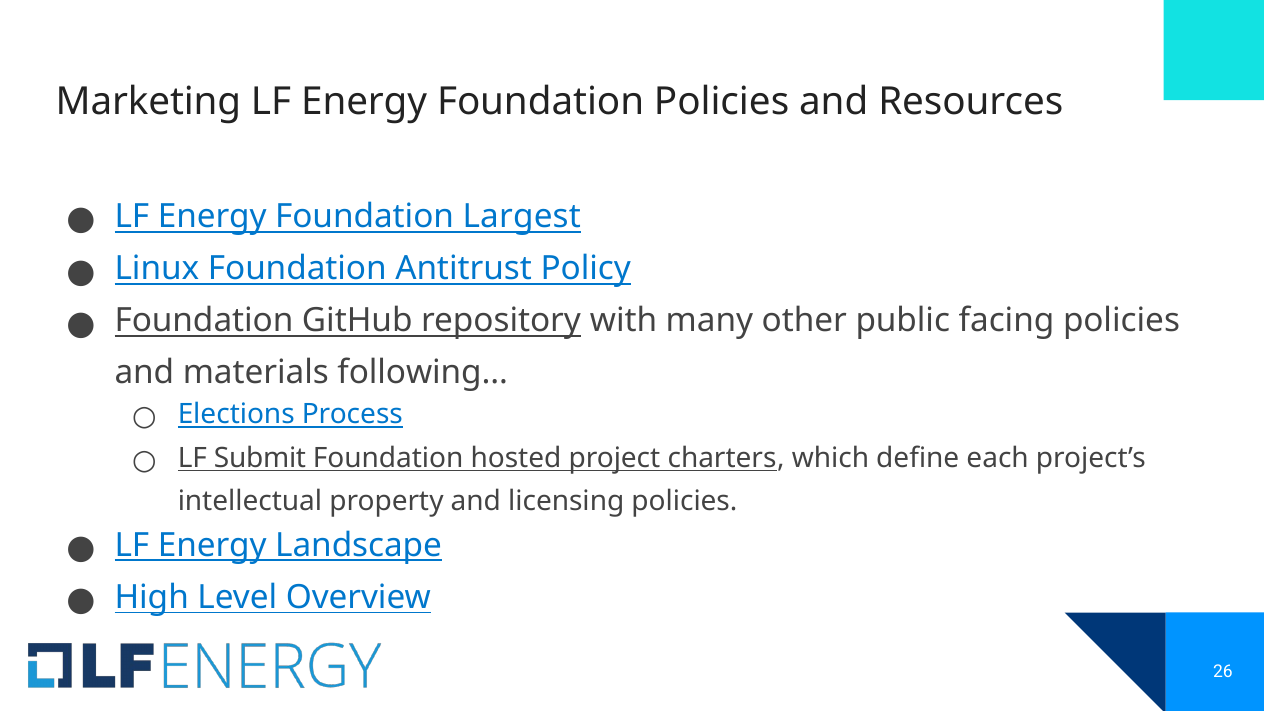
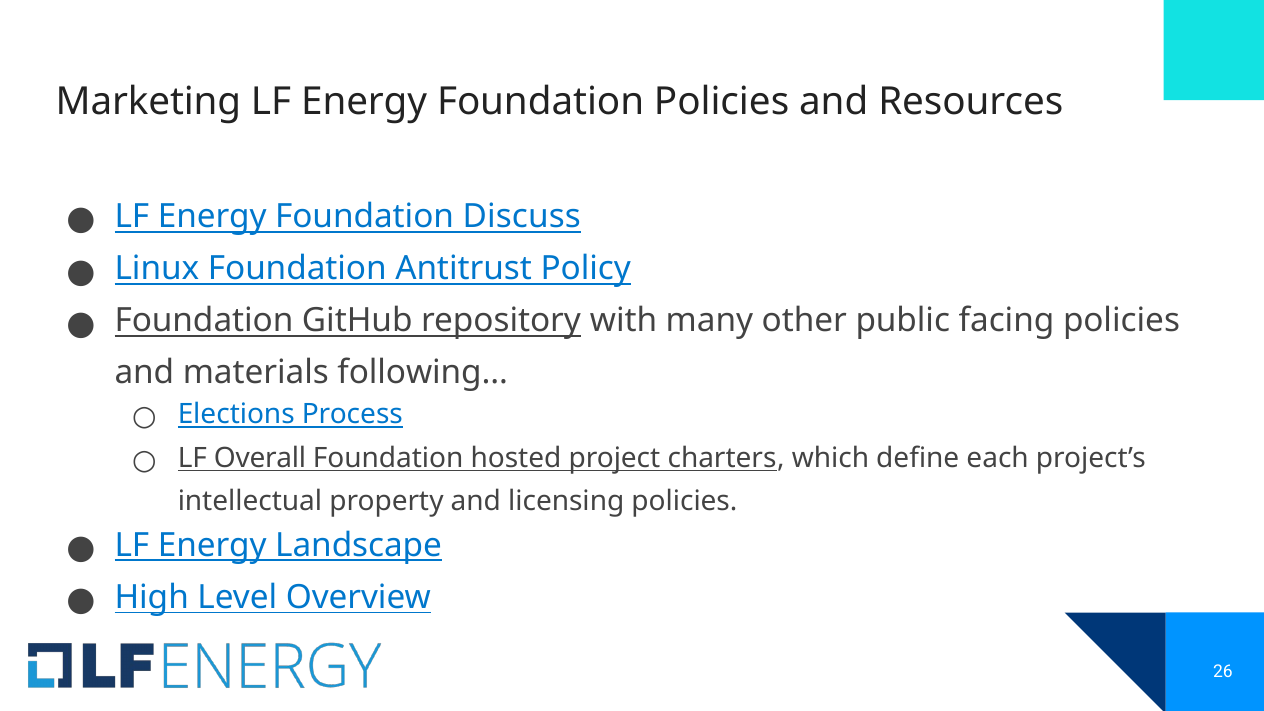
Largest: Largest -> Discuss (522, 217)
Submit: Submit -> Overall (260, 458)
